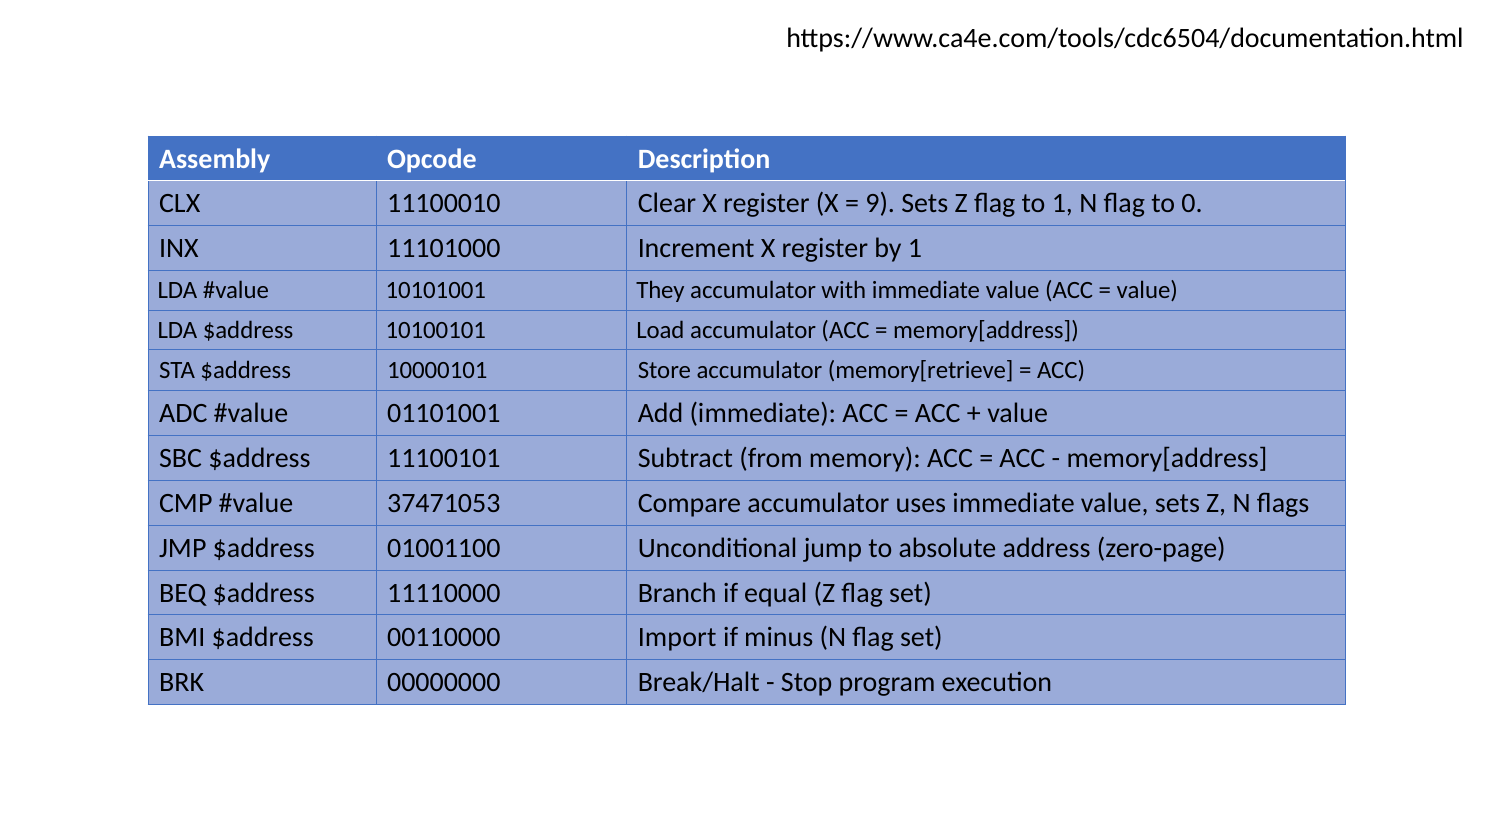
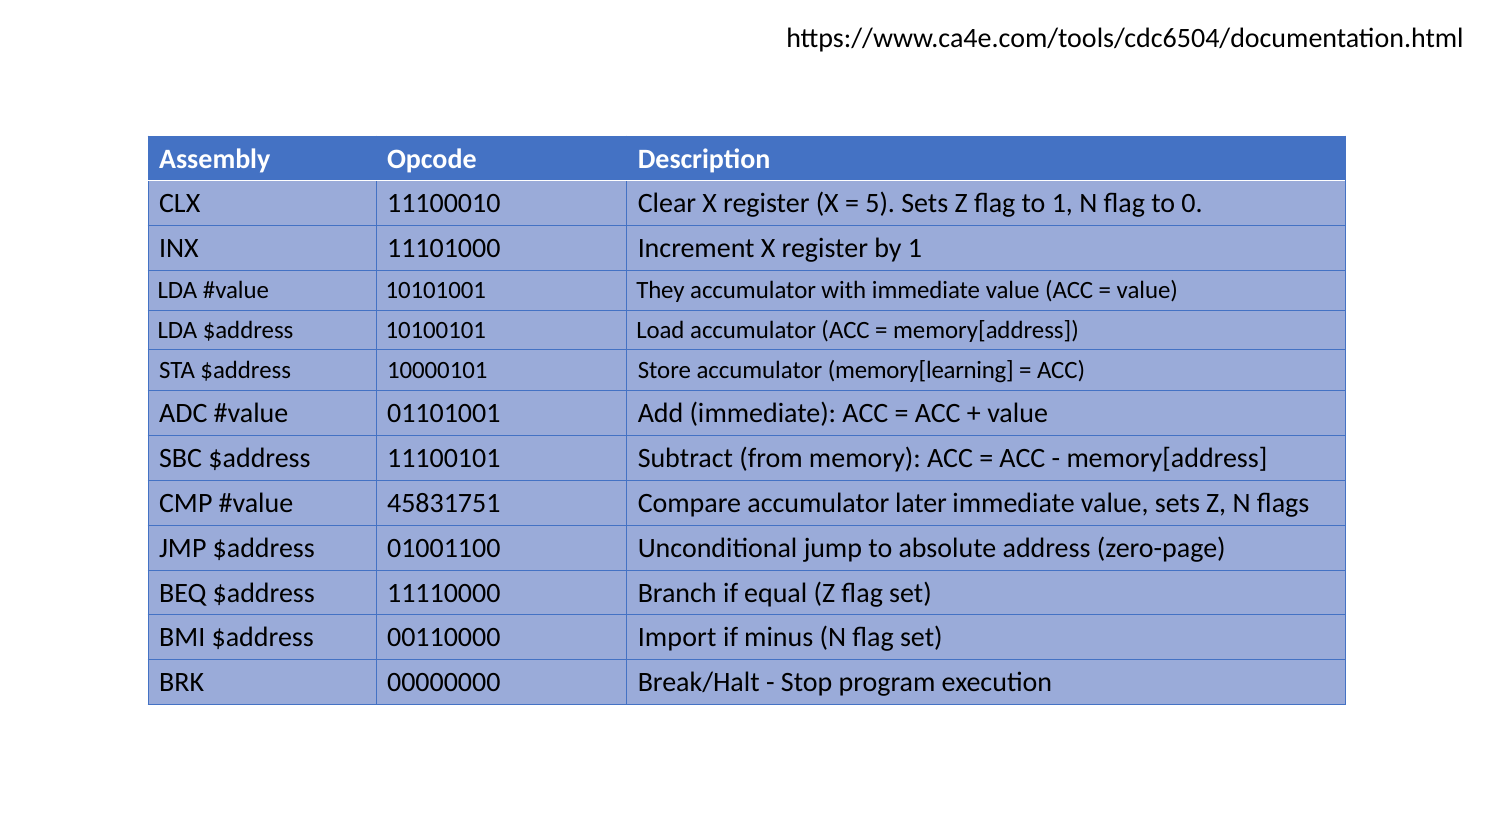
9: 9 -> 5 (880, 204)
memory[retrieve: memory[retrieve -> memory[learning (921, 370)
37471053: 37471053 -> 45831751 (444, 503)
uses: uses -> later (921, 503)
